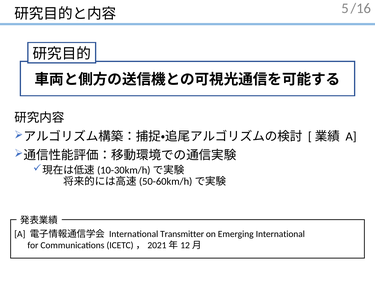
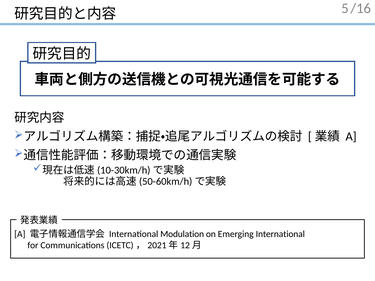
Transmitter: Transmitter -> Modulation (182, 234)
